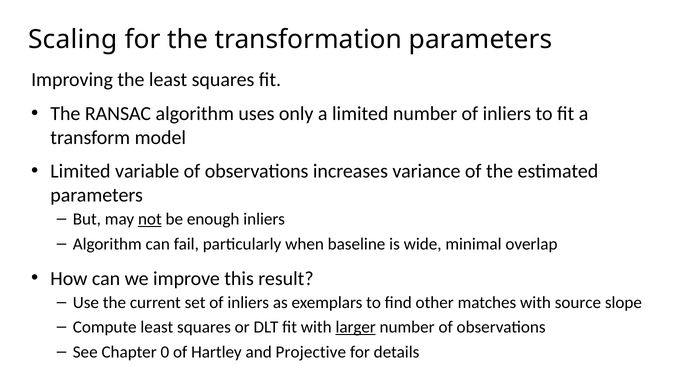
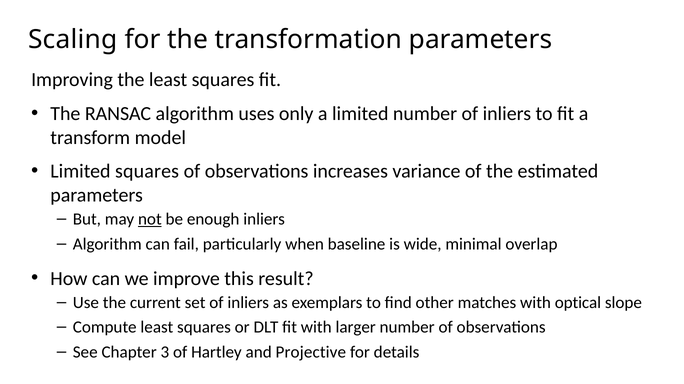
Limited variable: variable -> squares (147, 172)
source: source -> optical (578, 303)
larger underline: present -> none (356, 328)
0: 0 -> 3 (165, 353)
